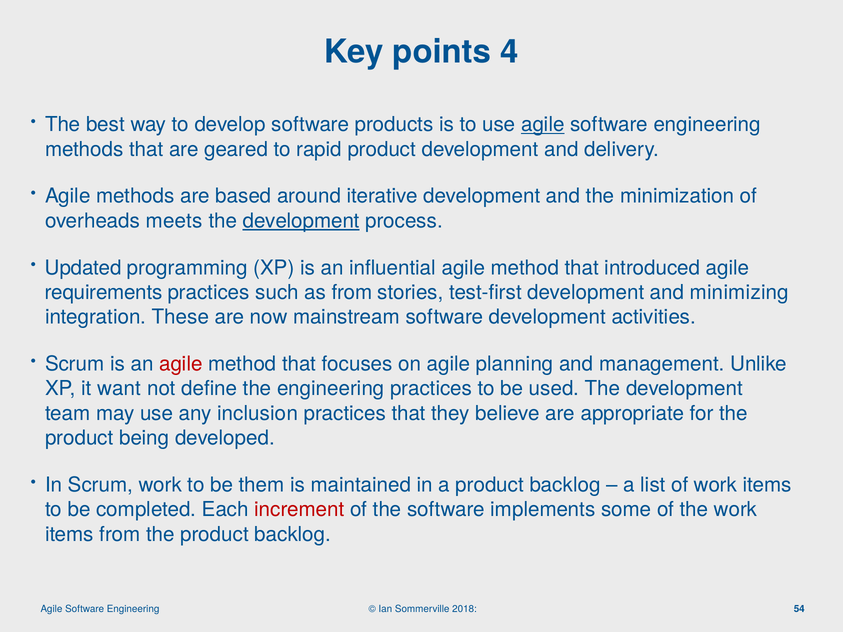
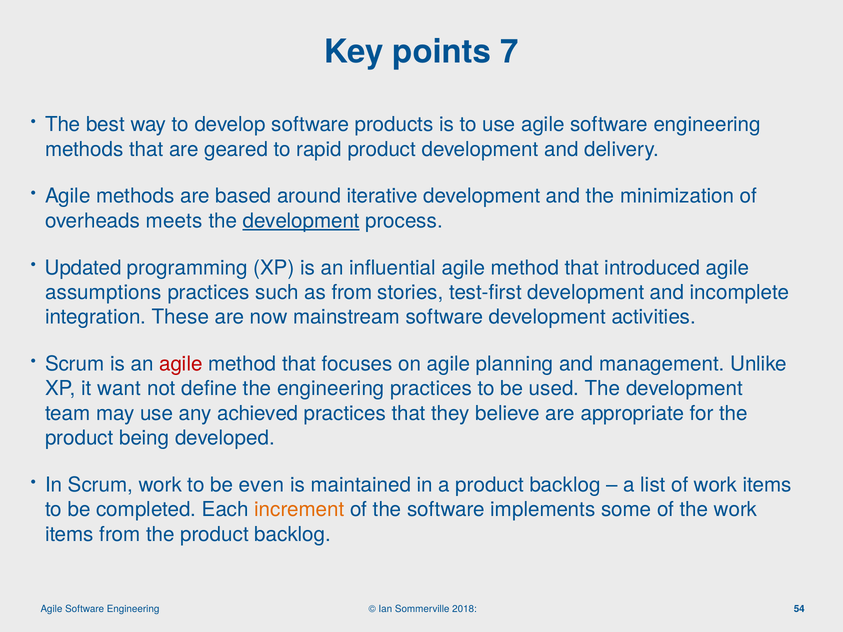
4: 4 -> 7 (509, 52)
agile underline: present -> none (543, 125)
requirements: requirements -> assumptions (103, 293)
minimizing: minimizing -> incomplete (740, 293)
inclusion: inclusion -> achieved (258, 414)
them: them -> even (261, 485)
increment colour: red -> orange (299, 510)
